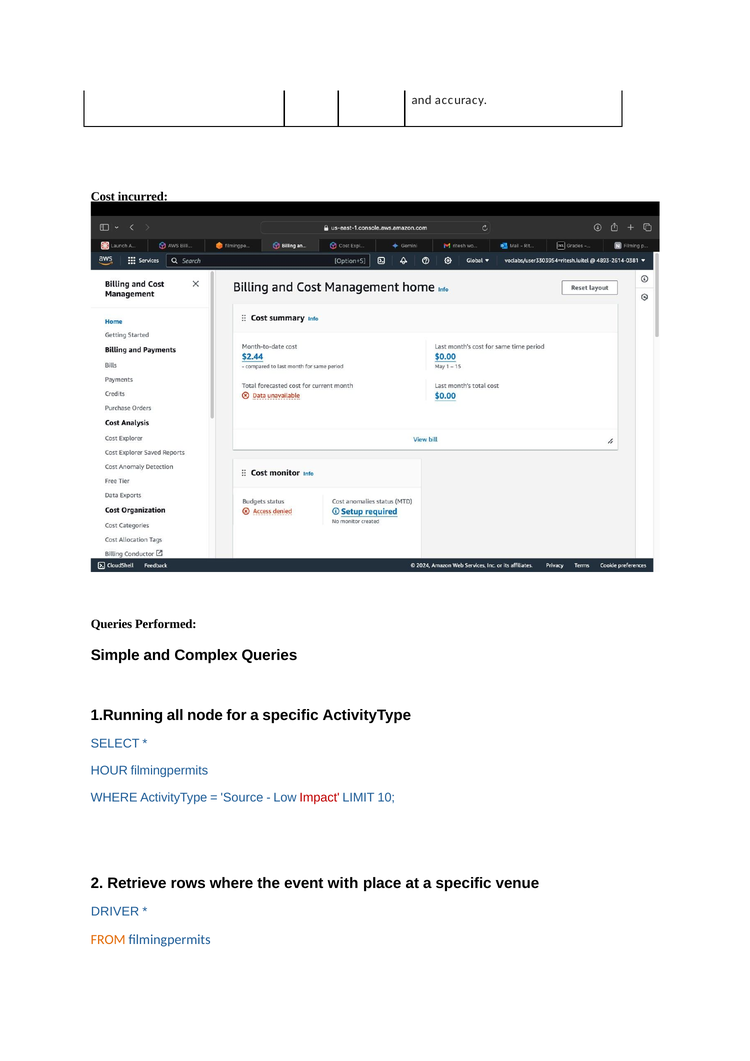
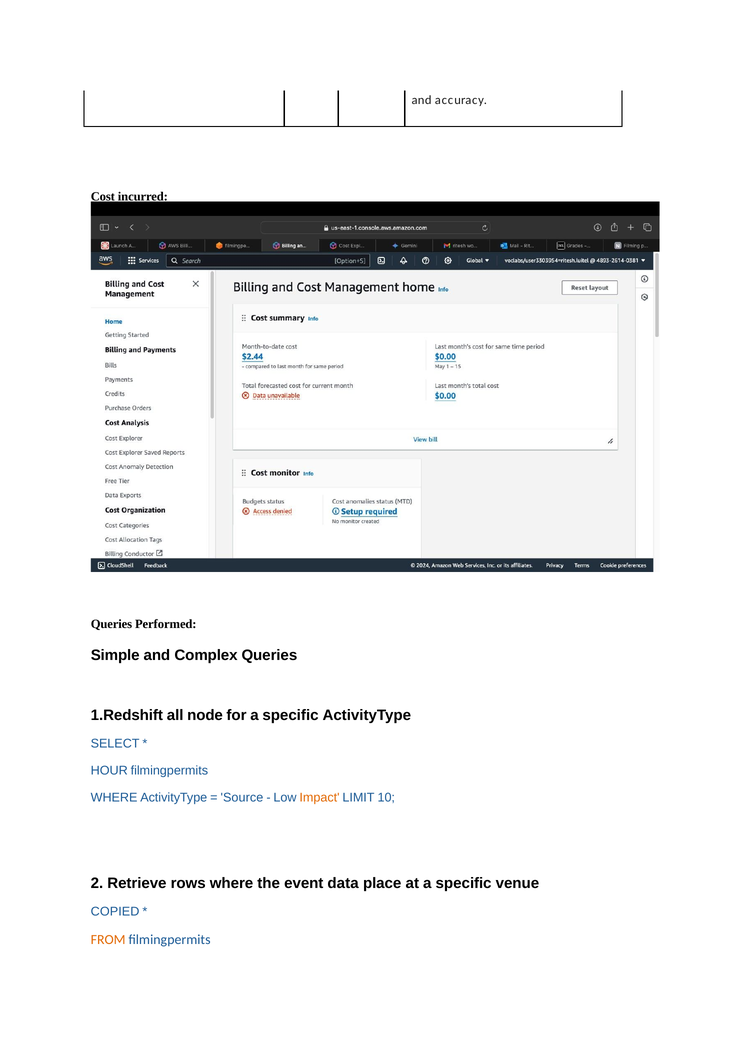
1.Running: 1.Running -> 1.Redshift (127, 715)
Impact colour: red -> orange (320, 798)
with: with -> data (343, 883)
DRIVER: DRIVER -> COPIED (115, 912)
